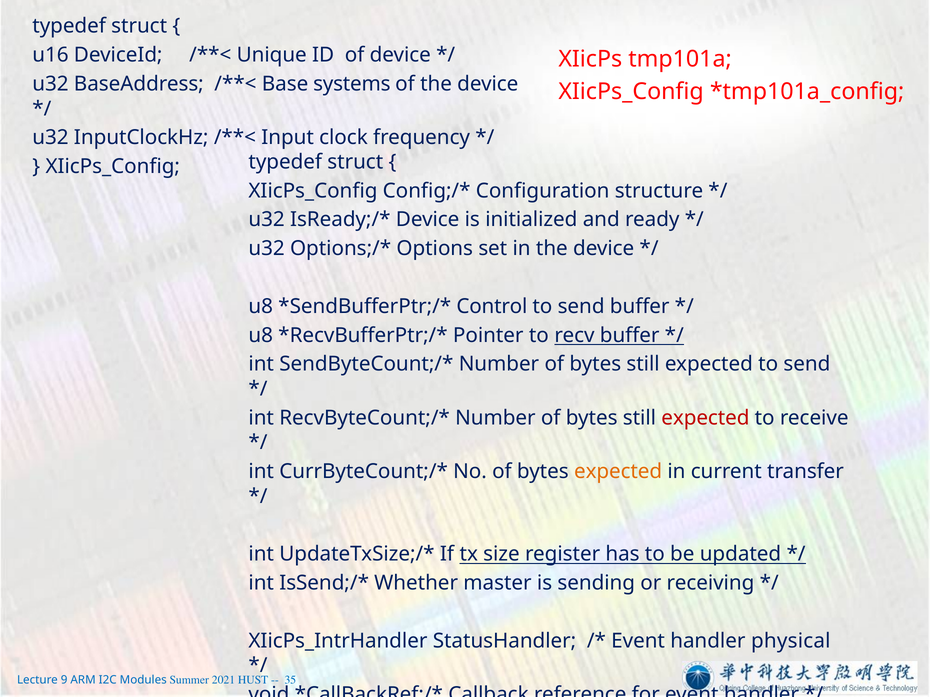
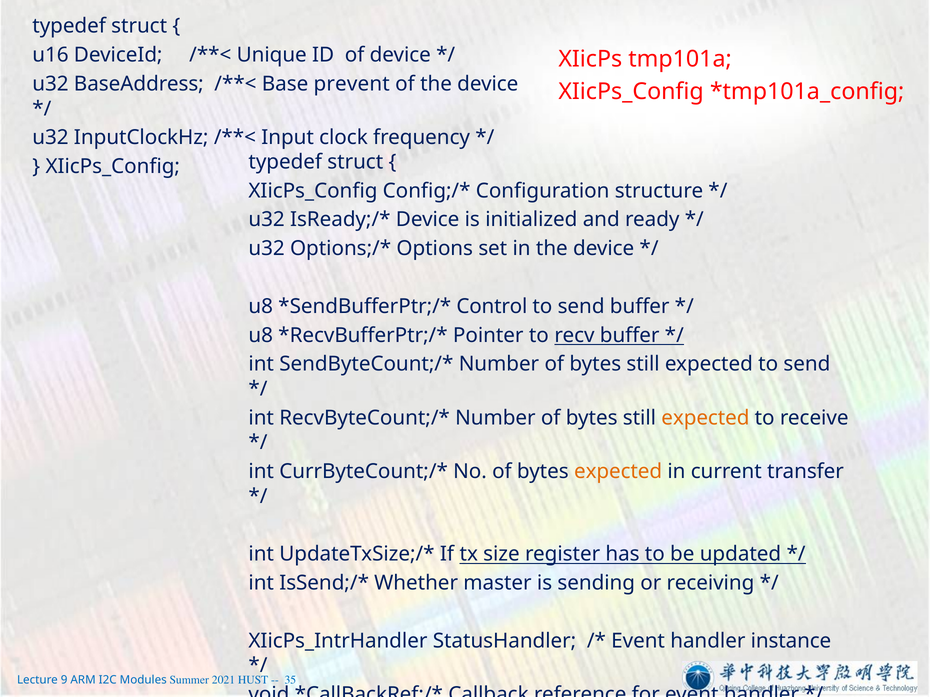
systems: systems -> prevent (352, 84)
expected colour: red -> orange (705, 418)
physical: physical -> instance (791, 641)
